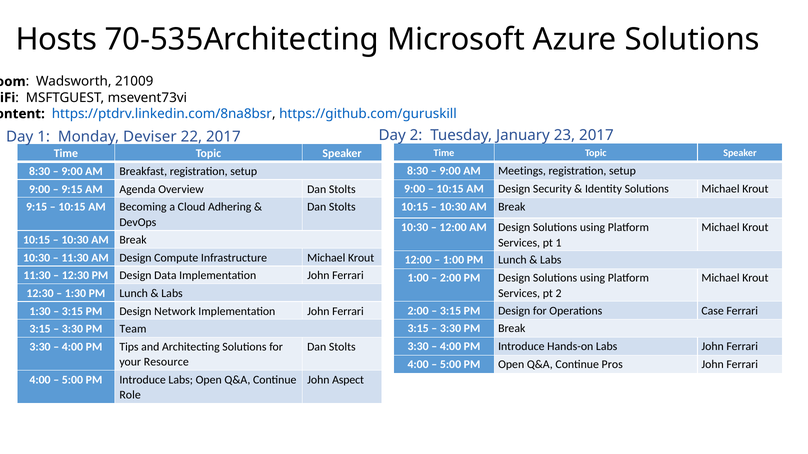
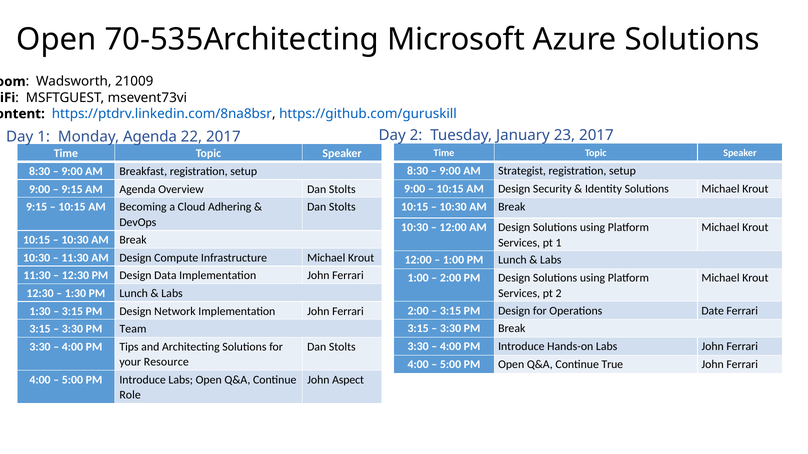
Hosts: Hosts -> Open (56, 39)
Monday Deviser: Deviser -> Agenda (150, 137)
Meetings: Meetings -> Strategist (522, 171)
Case: Case -> Date (713, 311)
Pros: Pros -> True (612, 365)
